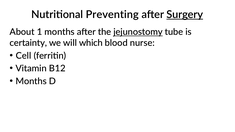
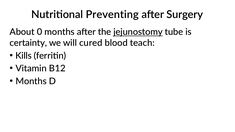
Surgery underline: present -> none (185, 15)
1: 1 -> 0 (40, 32)
which: which -> cured (91, 43)
nurse: nurse -> teach (142, 43)
Cell: Cell -> Kills (24, 56)
